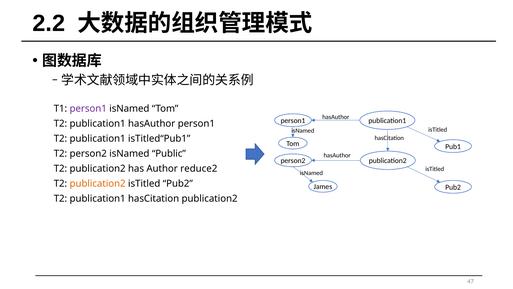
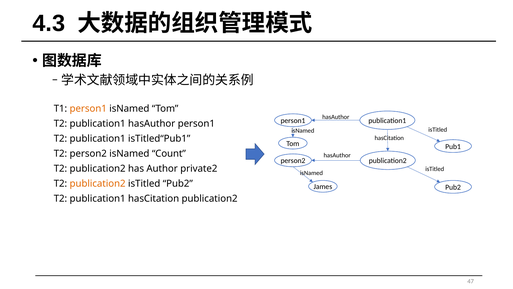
2.2: 2.2 -> 4.3 (49, 23)
person1 colour: purple -> orange (88, 108)
Public: Public -> Count (169, 153)
reduce2: reduce2 -> private2 (199, 168)
